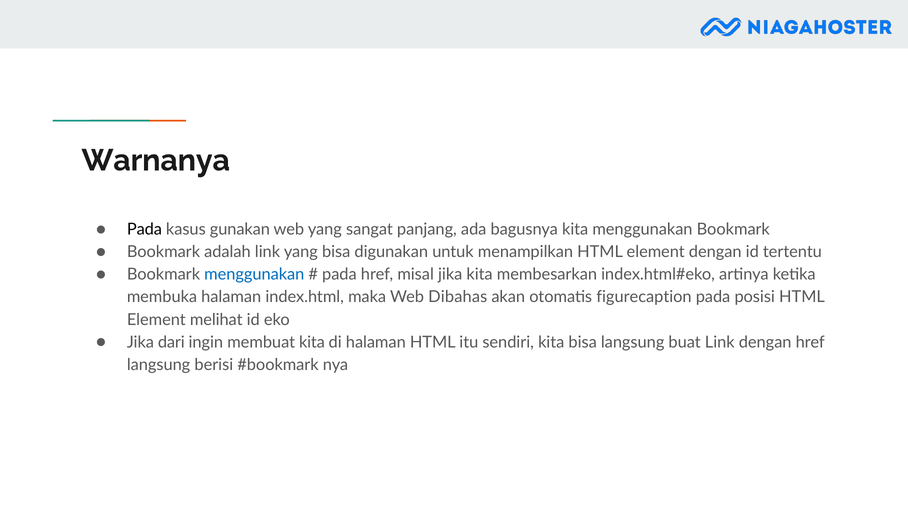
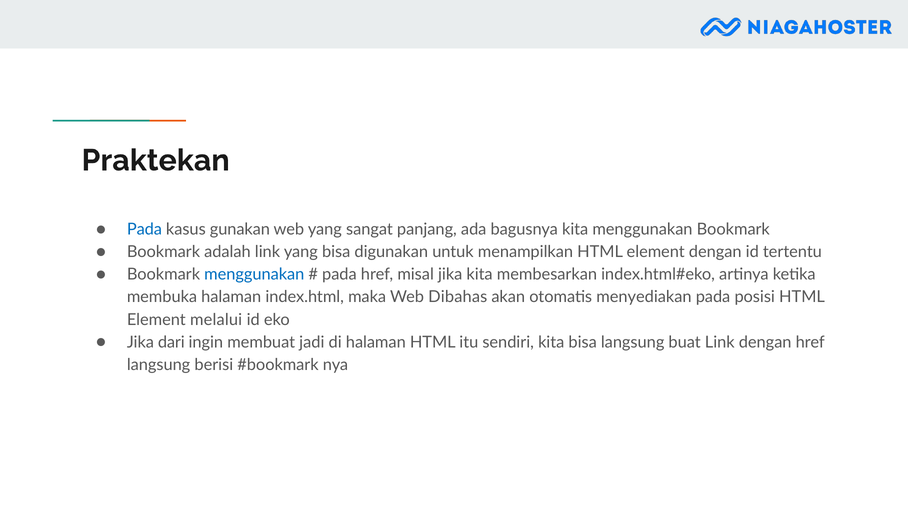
Warnanya: Warnanya -> Praktekan (156, 160)
Pada colour: black -> blue (144, 229)
figurecaption: figurecaption -> menyediakan (644, 297)
melihat: melihat -> melalui (216, 319)
membuat kita: kita -> jadi (312, 342)
